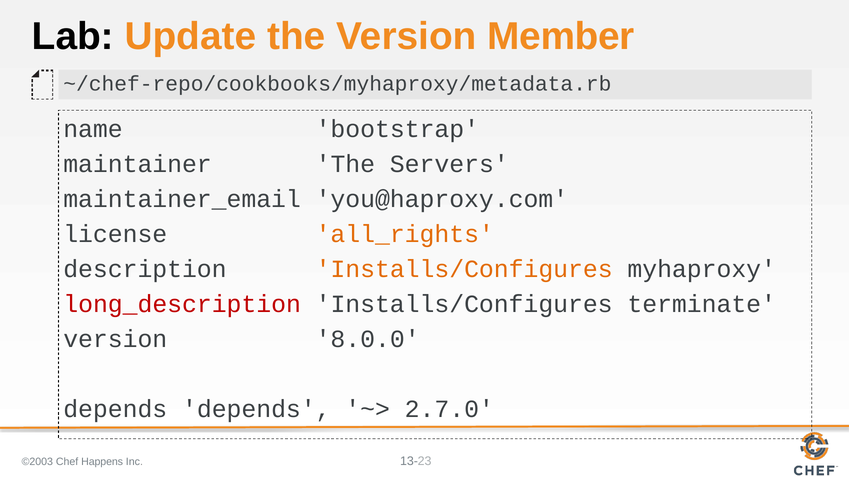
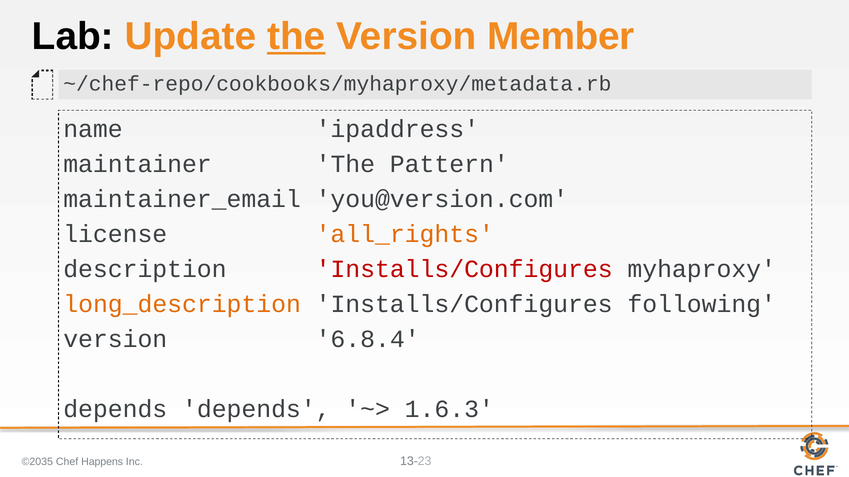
the underline: none -> present (296, 37)
bootstrap: bootstrap -> ipaddress (397, 129)
Servers: Servers -> Pattern (449, 164)
you@haproxy.com: you@haproxy.com -> you@version.com (442, 199)
Installs/Configures colour: orange -> red (464, 270)
long_description colour: red -> orange (182, 305)
terminate: terminate -> following (702, 305)
8.0.0: 8.0.0 -> 6.8.4 (368, 340)
2.7.0: 2.7.0 -> 1.6.3 (449, 410)
©2003: ©2003 -> ©2035 (37, 462)
